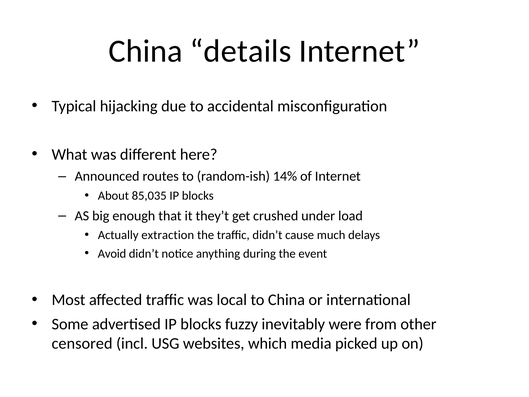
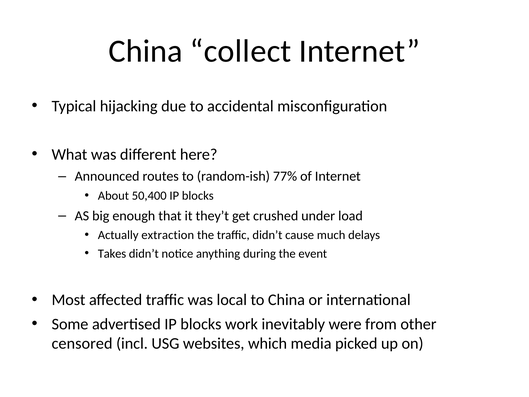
details: details -> collect (241, 51)
14%: 14% -> 77% (285, 176)
85,035: 85,035 -> 50,400 (149, 196)
Avoid: Avoid -> Takes (112, 253)
fuzzy: fuzzy -> work (241, 324)
